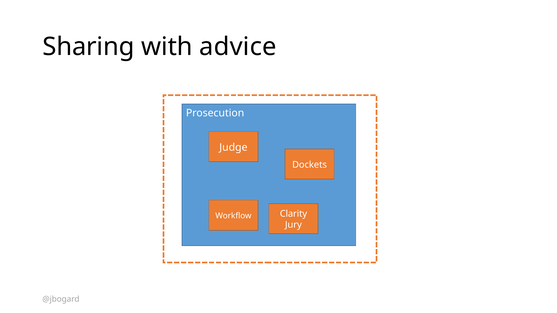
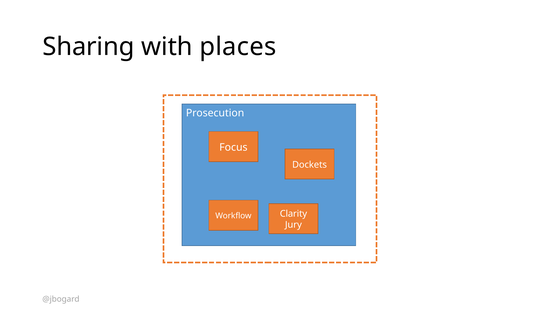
advice: advice -> places (238, 47)
Judge: Judge -> Focus (233, 147)
